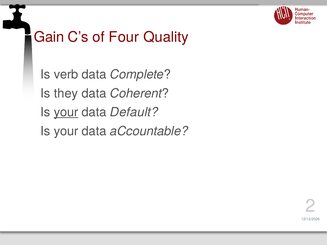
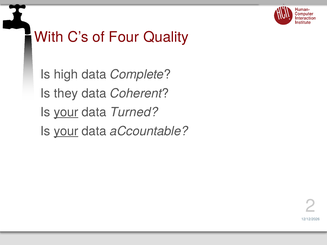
Gain: Gain -> With (49, 37)
verb: verb -> high (66, 75)
Default: Default -> Turned (134, 112)
your underline: none -> present (66, 131)
